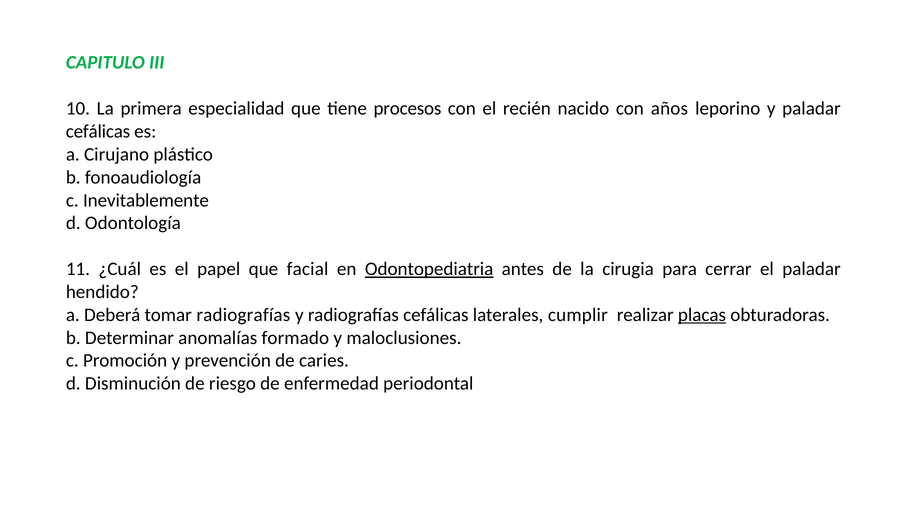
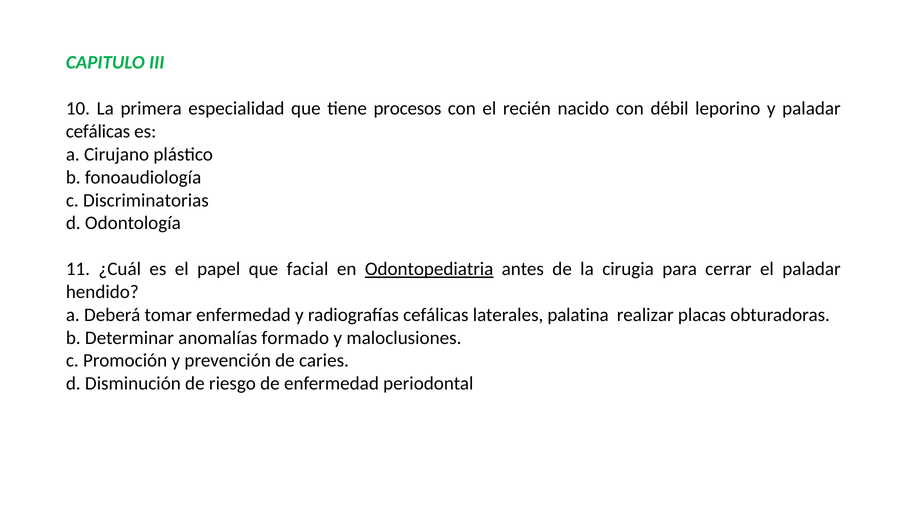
años: años -> débil (670, 108)
Inevitablemente: Inevitablemente -> Discriminatorias (146, 200)
tomar radiografías: radiografías -> enfermedad (243, 315)
cumplir: cumplir -> palatina (578, 315)
placas underline: present -> none (702, 315)
